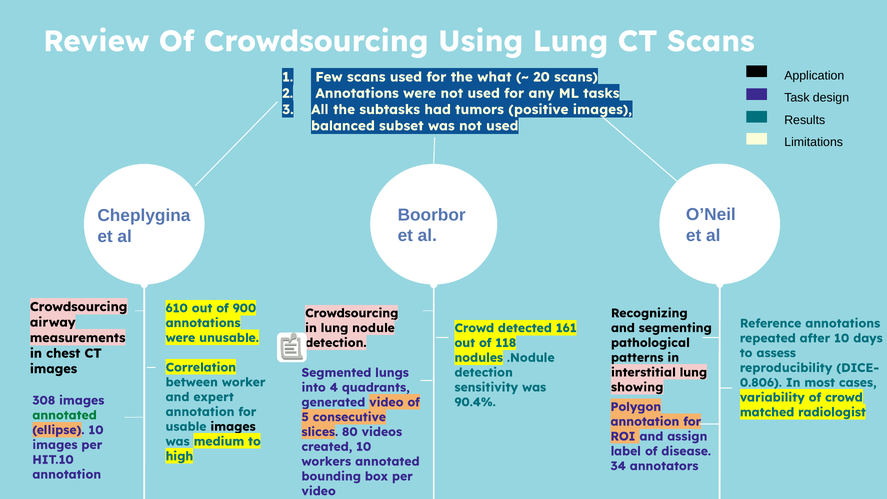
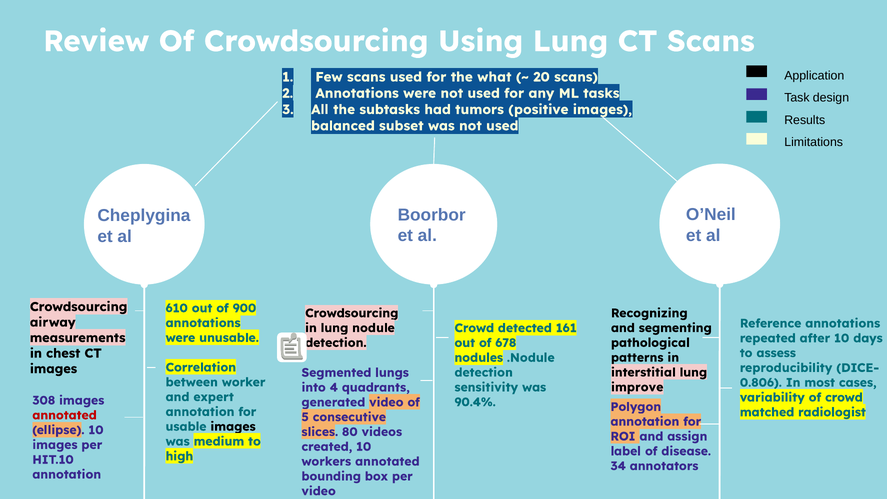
118: 118 -> 678 (506, 343)
showing: showing -> improve (637, 387)
annotated colour: green -> red (64, 415)
